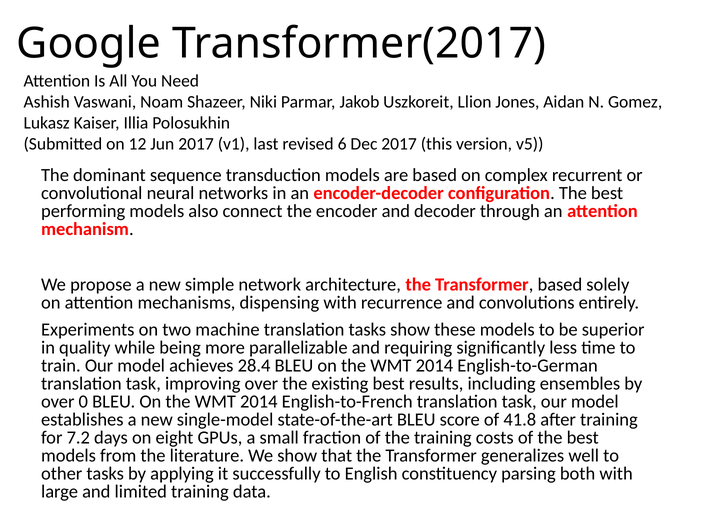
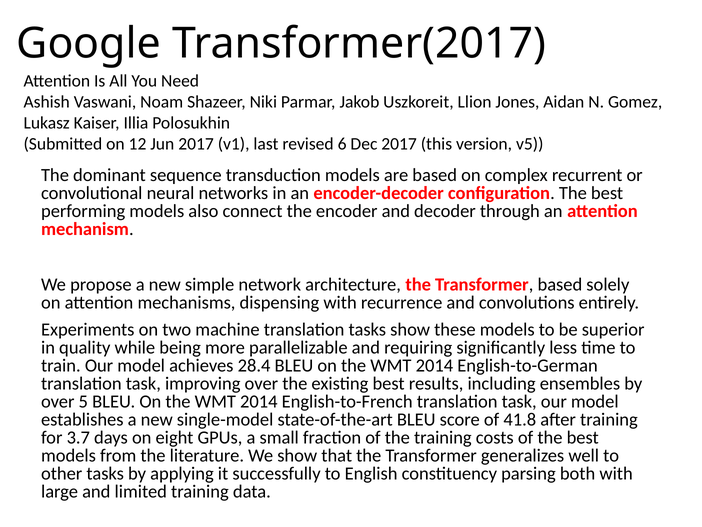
0: 0 -> 5 (83, 401)
7.2: 7.2 -> 3.7 (78, 437)
